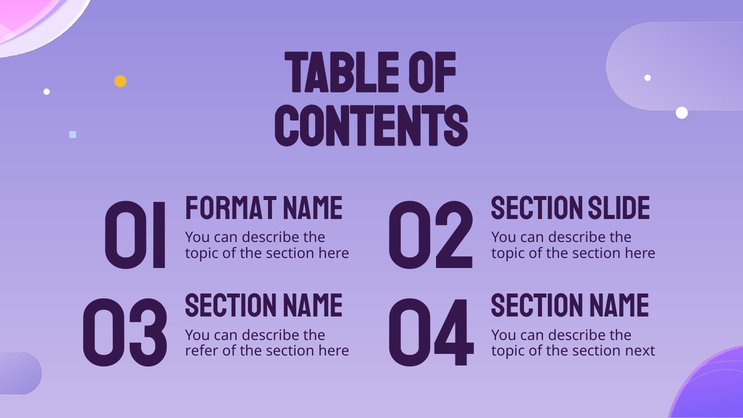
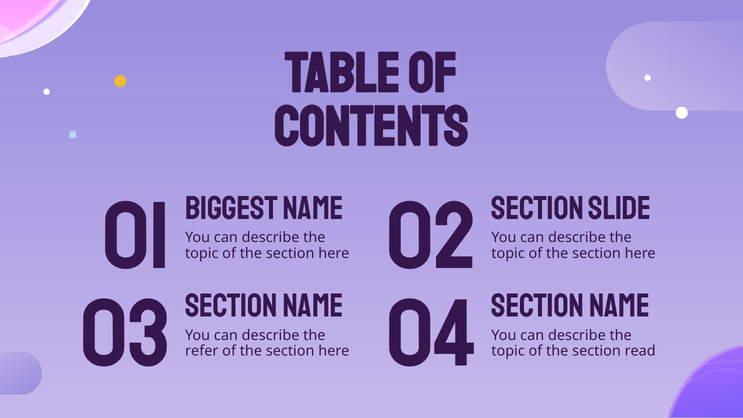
FORMAT: FORMAT -> BIGGEST (231, 208)
next: next -> read (640, 351)
